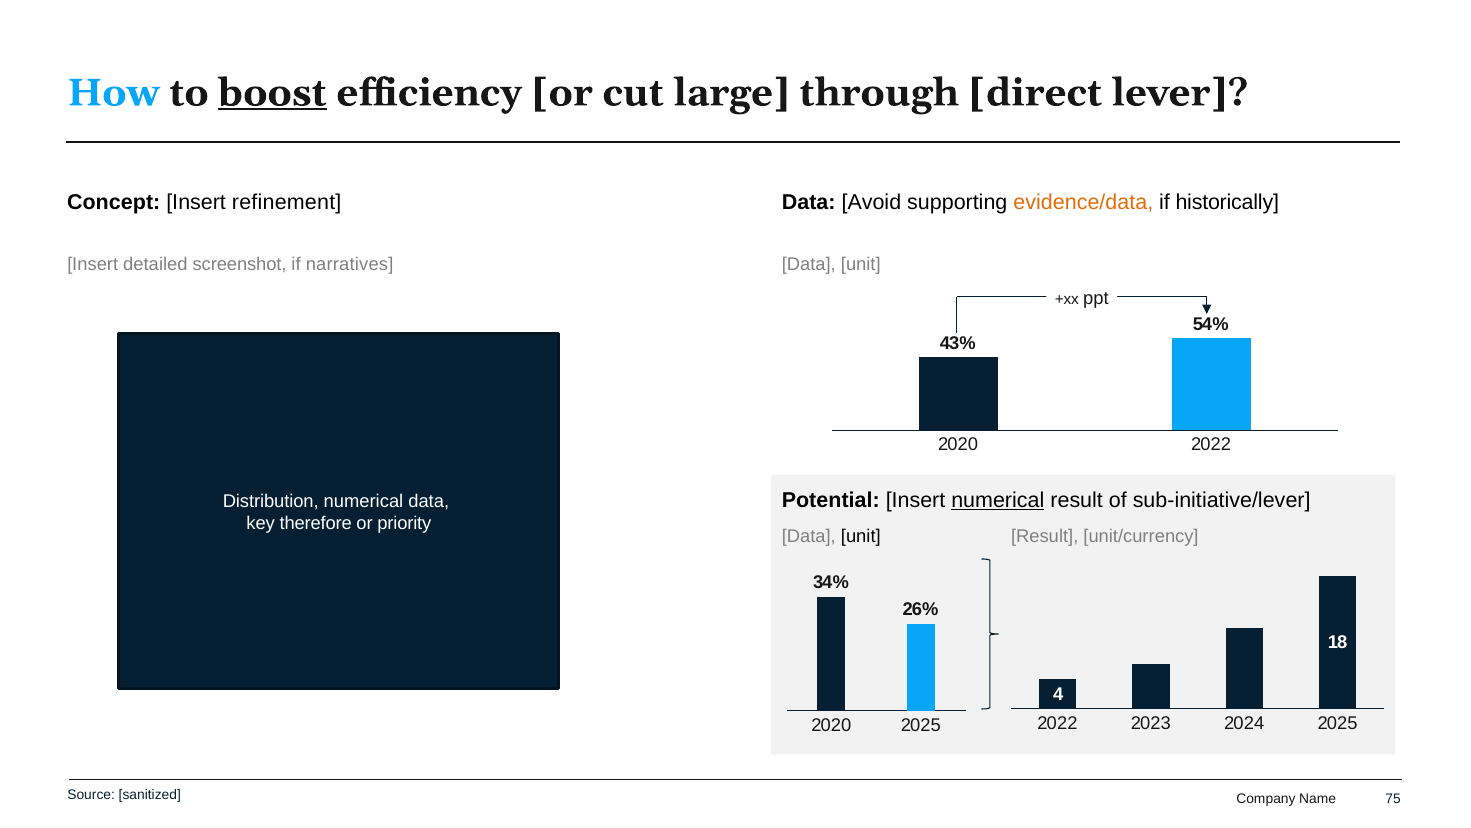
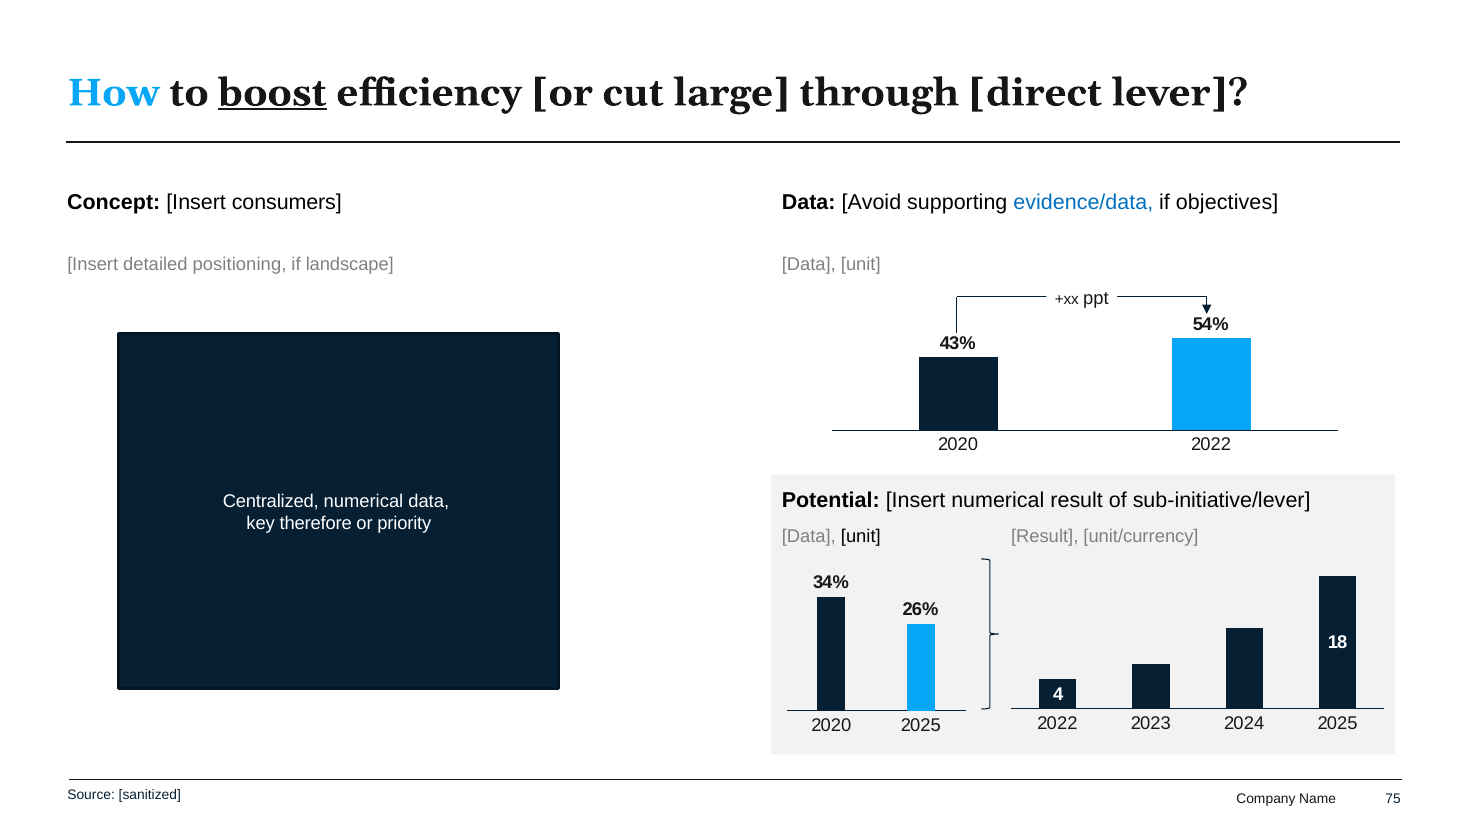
refinement: refinement -> consumers (287, 202)
evidence/data colour: orange -> blue (1083, 202)
historically: historically -> objectives (1227, 202)
screenshot: screenshot -> positioning (239, 264)
narratives: narratives -> landscape (350, 264)
numerical underline: present -> none (998, 500)
Distribution: Distribution -> Centralized (271, 501)
